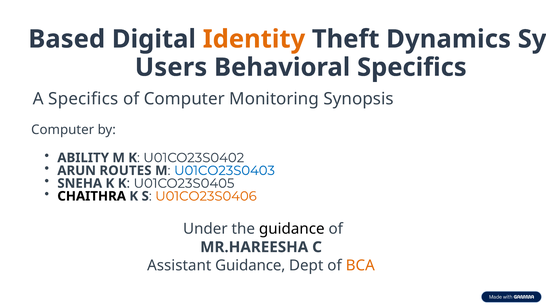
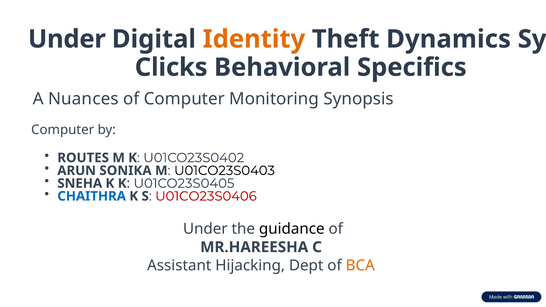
Based: Based -> Under (67, 39)
Users: Users -> Clicks (171, 67)
A Specifics: Specifics -> Nuances (83, 99)
ABILITY: ABILITY -> ROUTES (83, 158)
ROUTES: ROUTES -> SONIKA (125, 171)
U01CO23S0403 colour: blue -> black (225, 171)
CHAITHRA colour: black -> blue (92, 196)
U01CO23S0406 colour: orange -> red (206, 196)
Assistant Guidance: Guidance -> Hijacking (250, 265)
